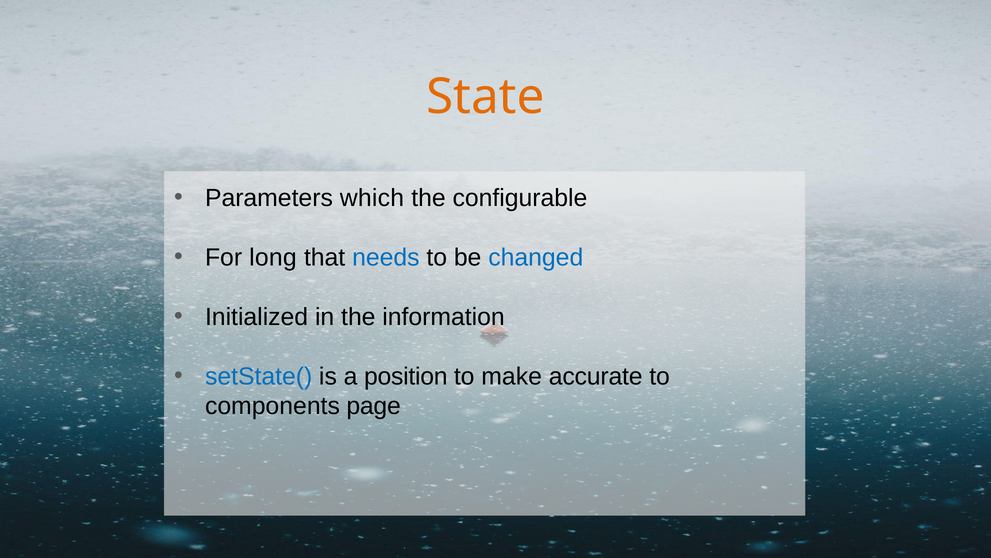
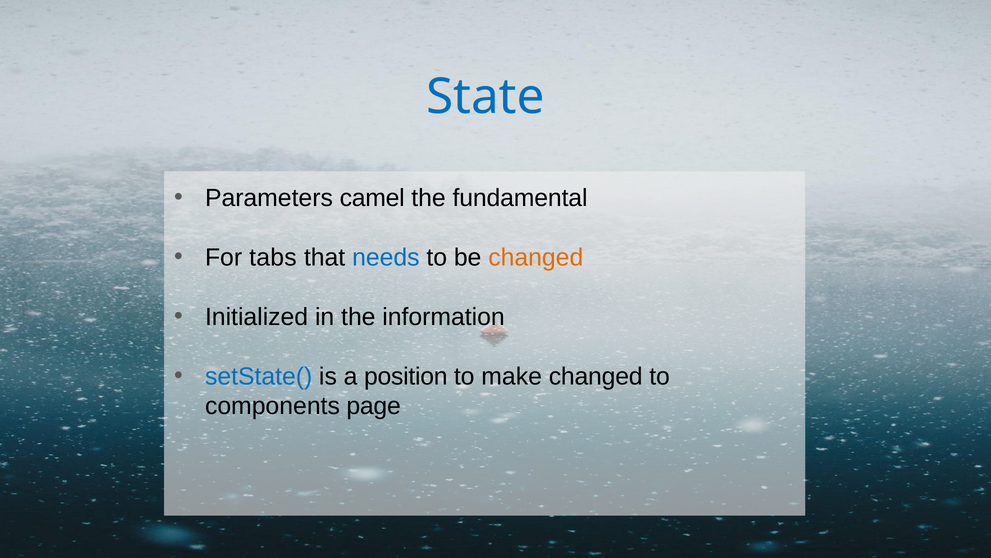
State colour: orange -> blue (485, 97)
which: which -> camel (372, 198)
configurable: configurable -> fundamental (520, 198)
long: long -> tabs (273, 257)
changed colour: blue -> orange (536, 257)
make accurate: accurate -> changed (596, 376)
